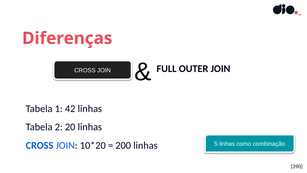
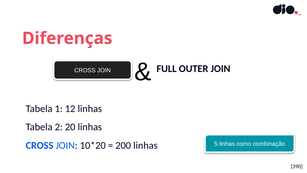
42: 42 -> 12 (70, 108)
